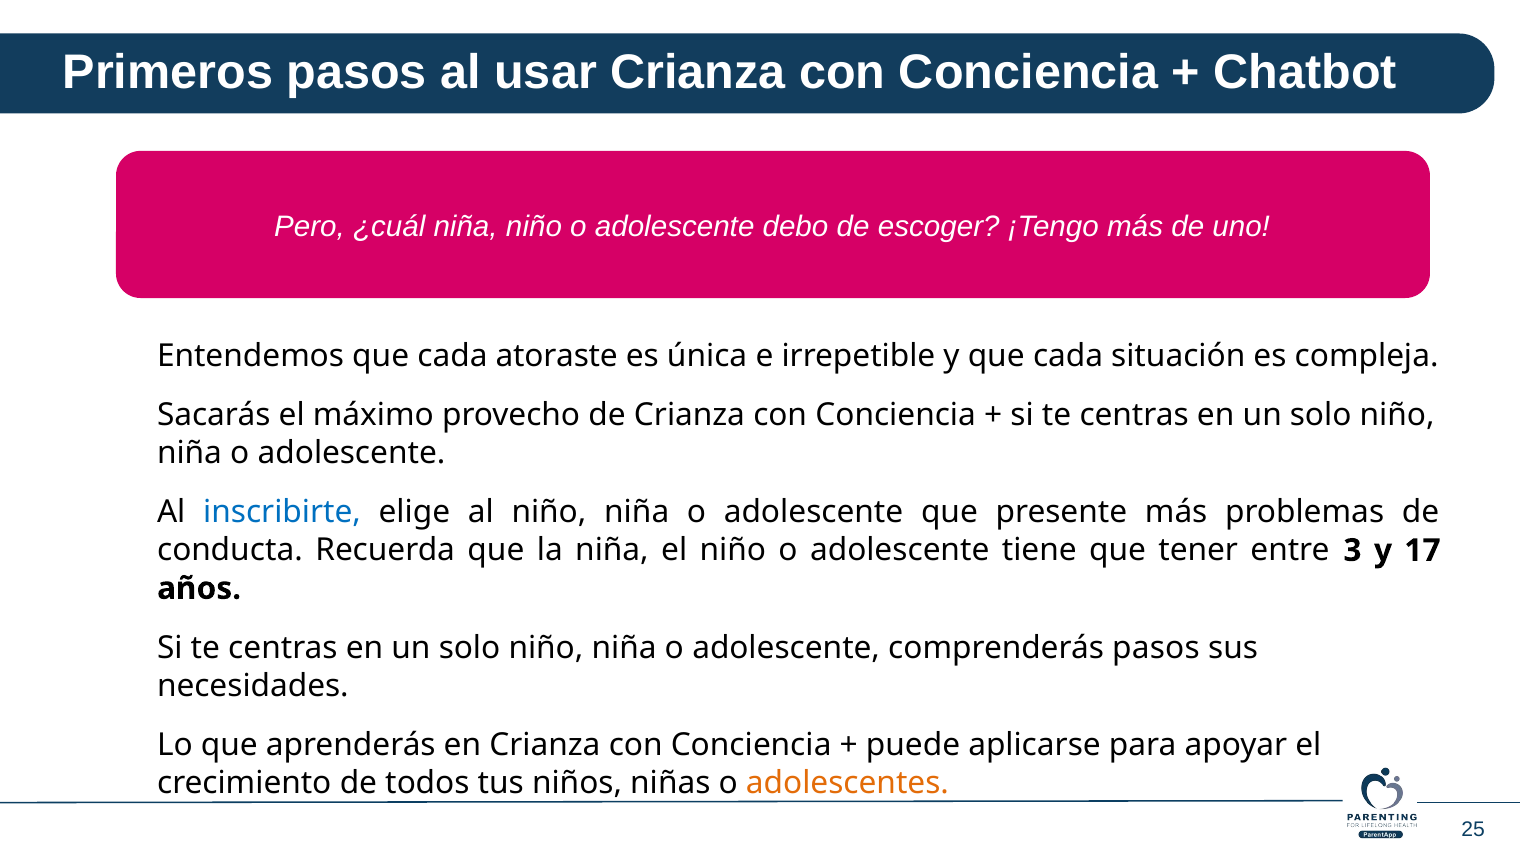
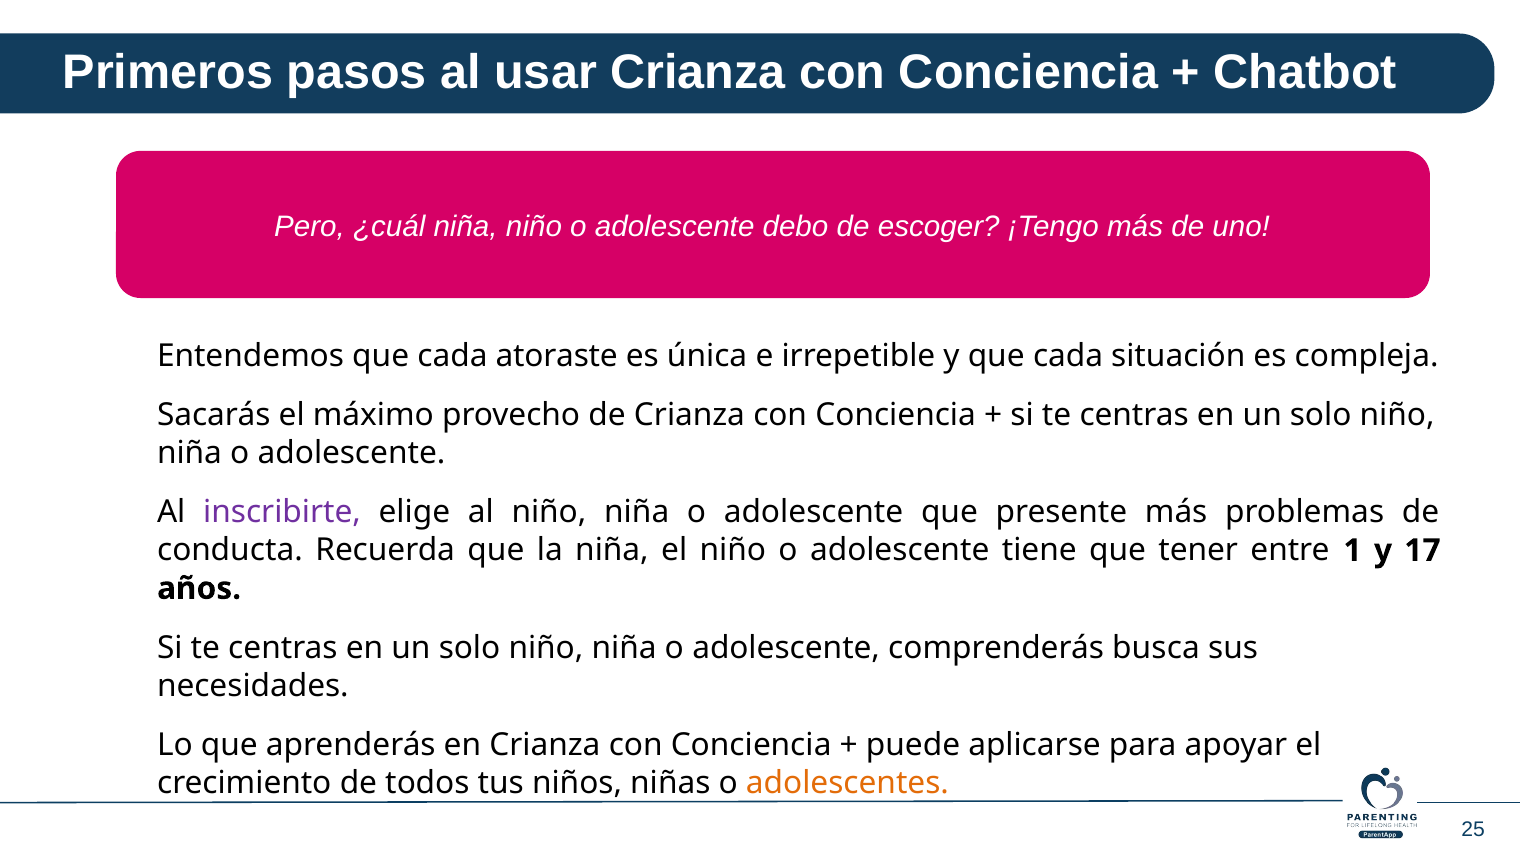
inscribirte colour: blue -> purple (282, 512)
3: 3 -> 1 (1353, 550)
comprenderás pasos: pasos -> busca (1156, 648)
